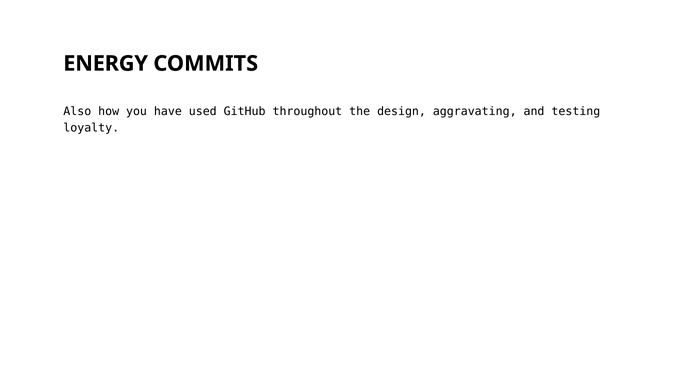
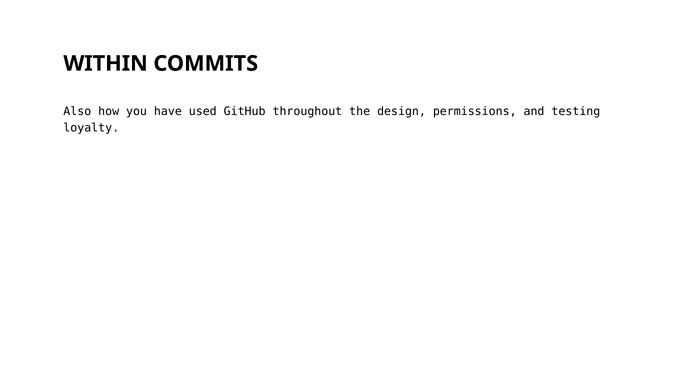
ENERGY: ENERGY -> WITHIN (106, 64)
aggravating: aggravating -> permissions (475, 111)
